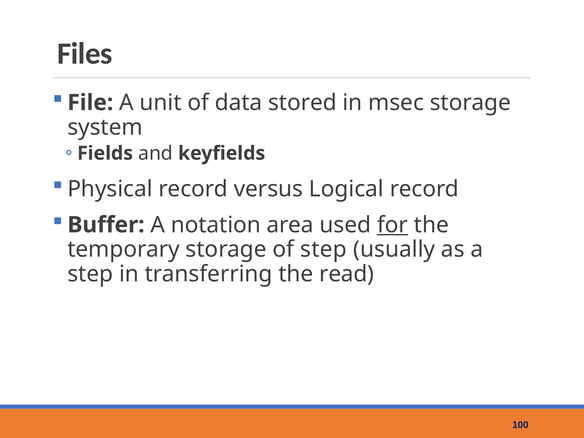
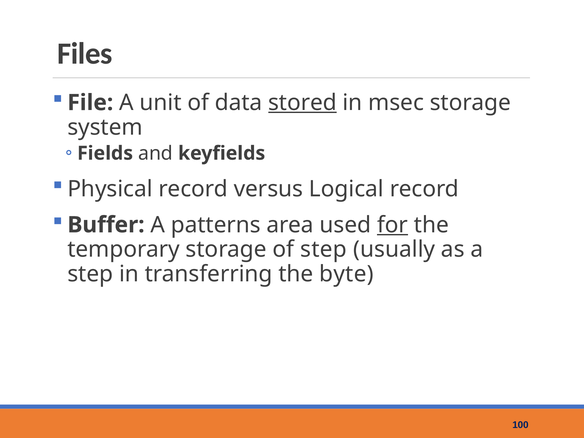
stored underline: none -> present (302, 103)
notation: notation -> patterns (216, 225)
read: read -> byte (346, 274)
